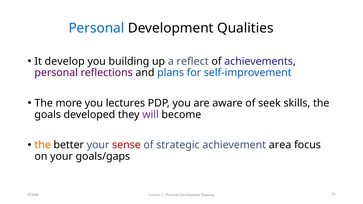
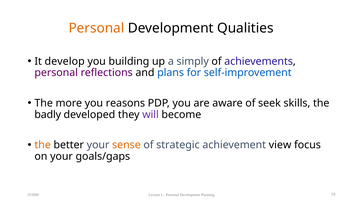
Personal colour: blue -> orange (96, 28)
reflect: reflect -> simply (193, 61)
lectures: lectures -> reasons (125, 103)
goals: goals -> badly (48, 115)
sense colour: red -> orange (126, 145)
area: area -> view (280, 145)
